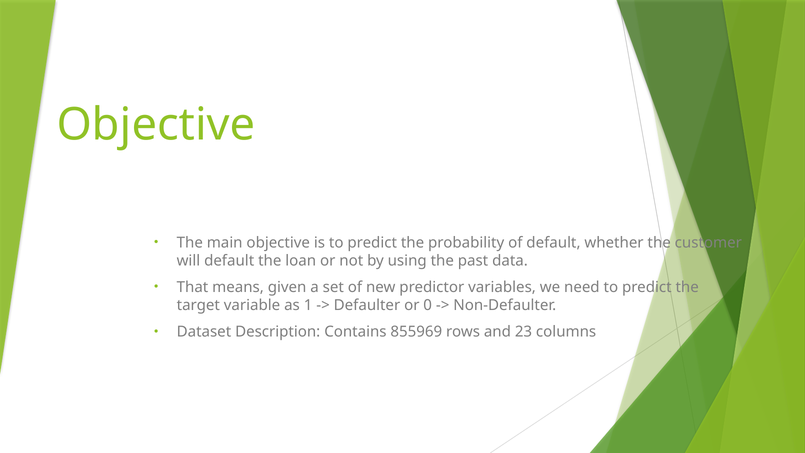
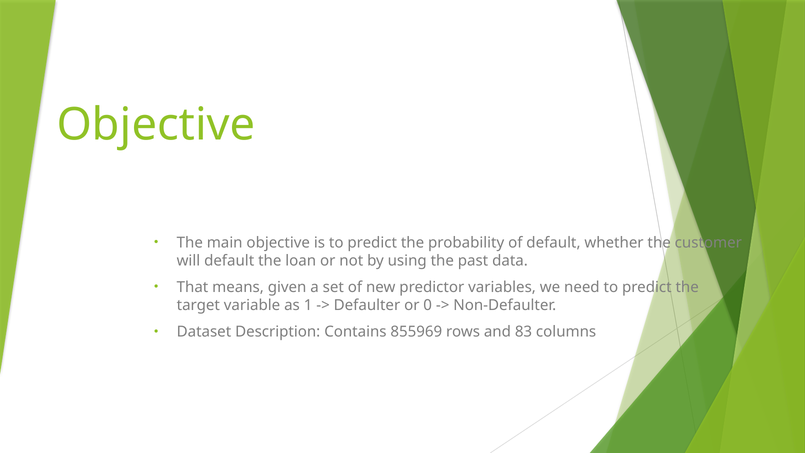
23: 23 -> 83 (523, 332)
